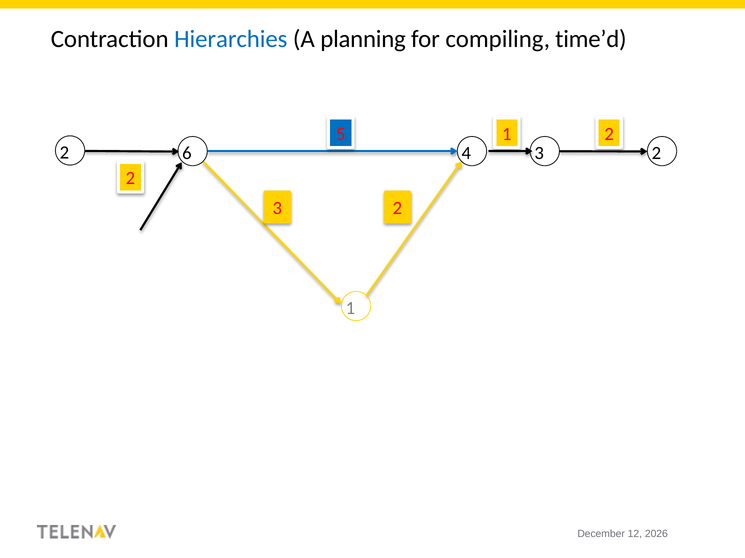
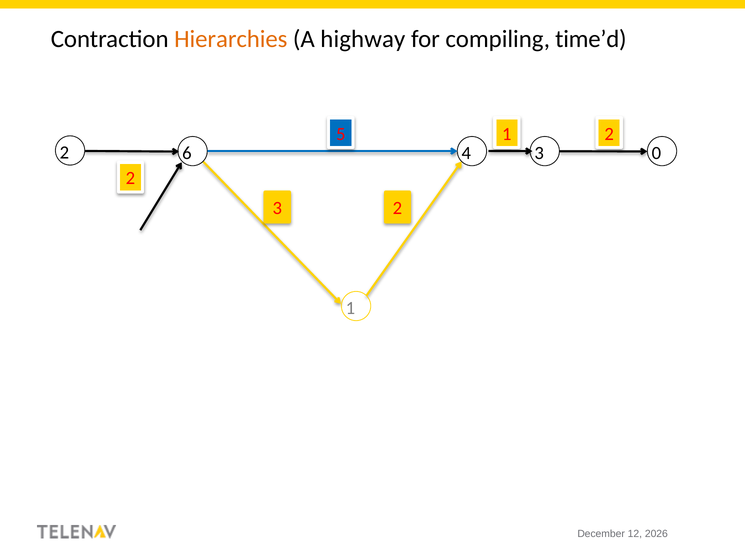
Hierarchies colour: blue -> orange (231, 39)
planning: planning -> highway (363, 39)
4 2: 2 -> 0 (656, 153)
